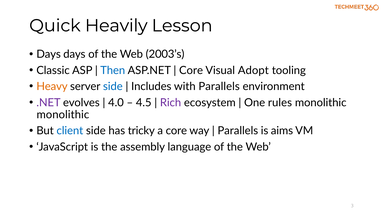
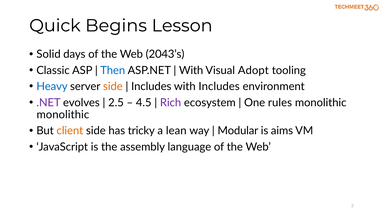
Heavily: Heavily -> Begins (116, 26)
Days: Days -> Solid (49, 54)
2003’s: 2003’s -> 2043’s (165, 54)
Core: Core -> With (191, 70)
Heavy colour: orange -> blue (52, 86)
side colour: blue -> orange (113, 86)
with Parallels: Parallels -> Includes (219, 86)
4.0: 4.0 -> 2.5 (116, 102)
client colour: blue -> orange (70, 130)
a core: core -> lean (176, 130)
Parallels: Parallels -> Modular (238, 130)
